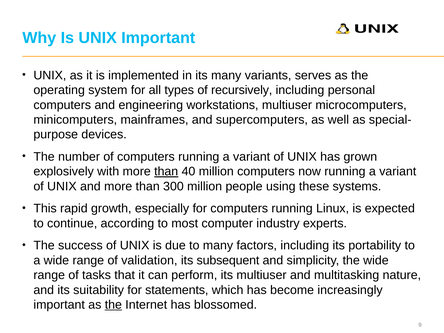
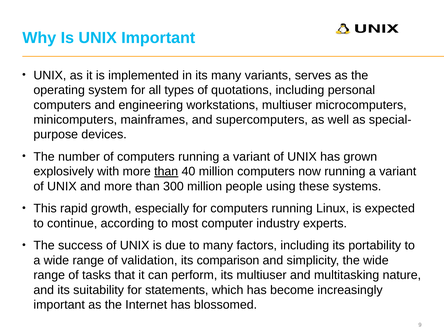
recursively: recursively -> quotations (242, 90)
subsequent: subsequent -> comparison (228, 260)
the underline: present -> none (113, 305)
